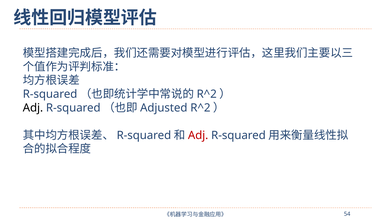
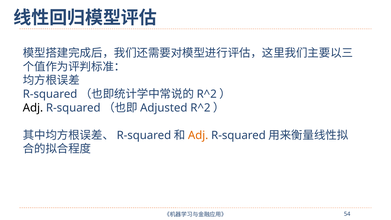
Adj colour: red -> orange (198, 135)
